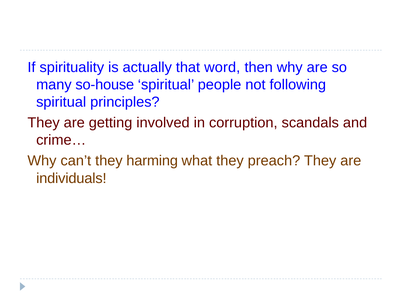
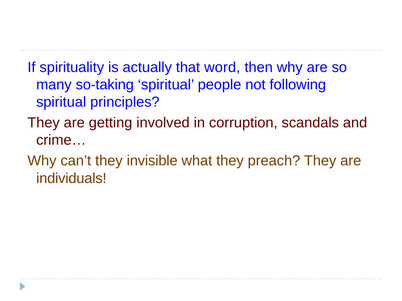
so-house: so-house -> so-taking (105, 85)
harming: harming -> invisible (152, 161)
